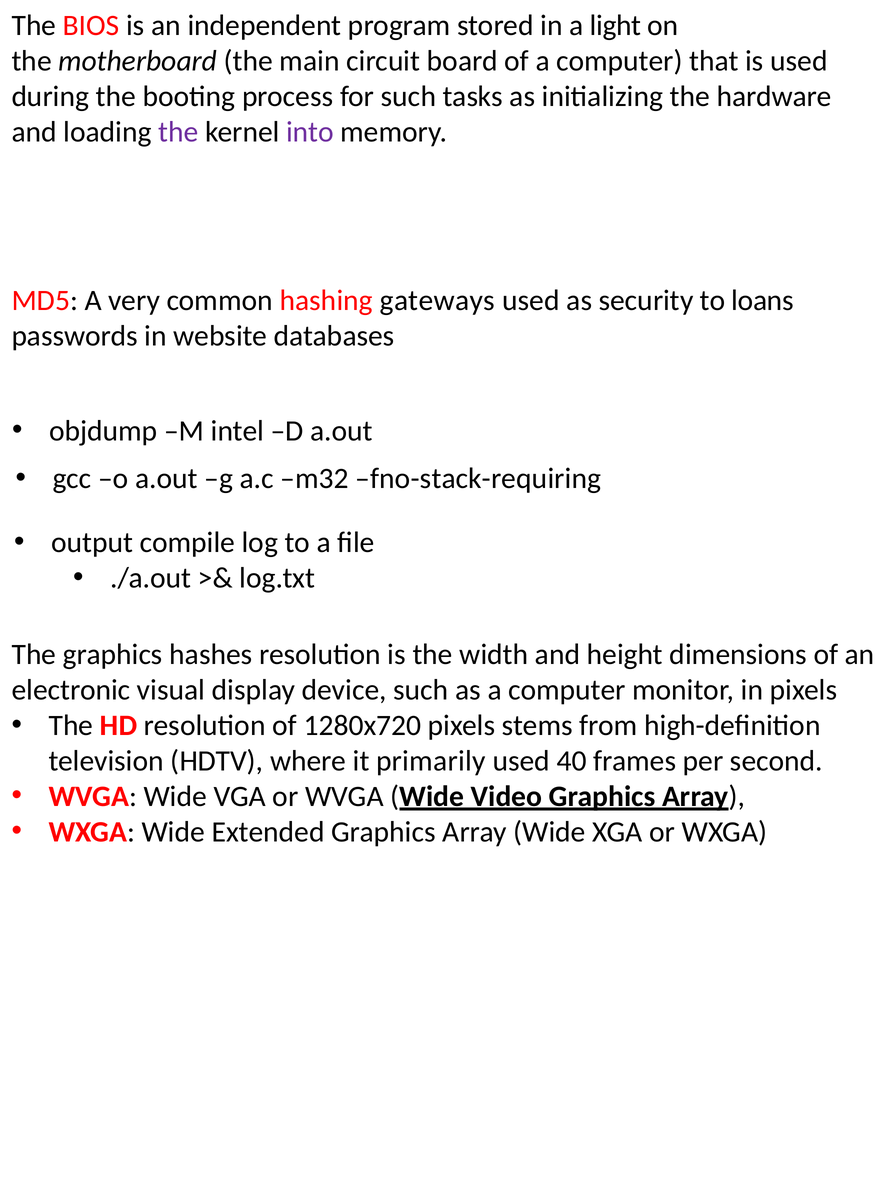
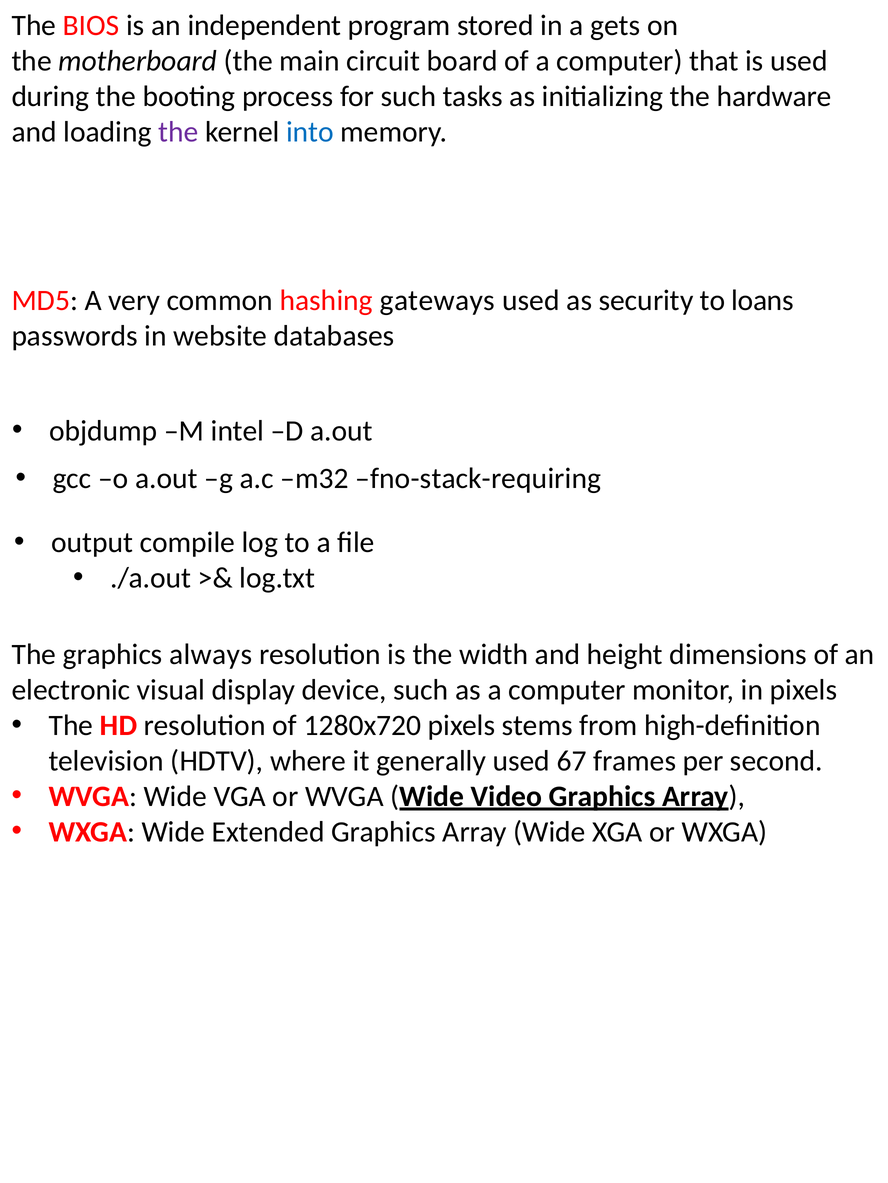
light: light -> gets (615, 26)
into colour: purple -> blue (310, 132)
hashes: hashes -> always (211, 655)
primarily: primarily -> generally (431, 761)
40: 40 -> 67 (572, 761)
